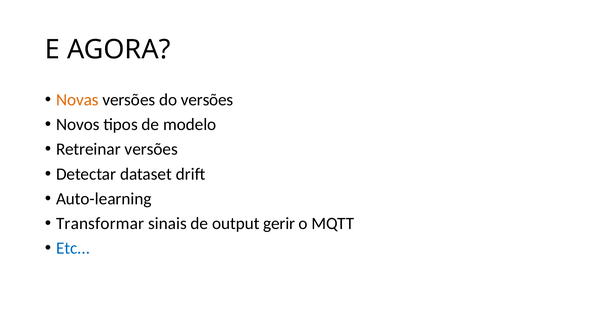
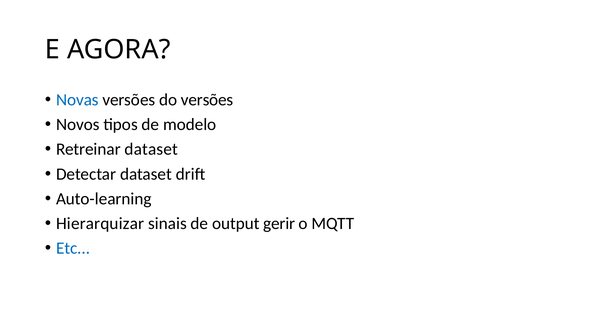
Novas colour: orange -> blue (77, 100)
Retreinar versões: versões -> dataset (151, 149)
Transformar: Transformar -> Hierarquizar (100, 223)
